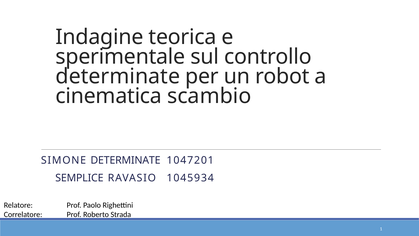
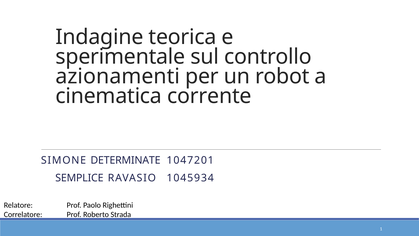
determinate: determinate -> azionamenti (118, 76)
scambio: scambio -> corrente (209, 96)
